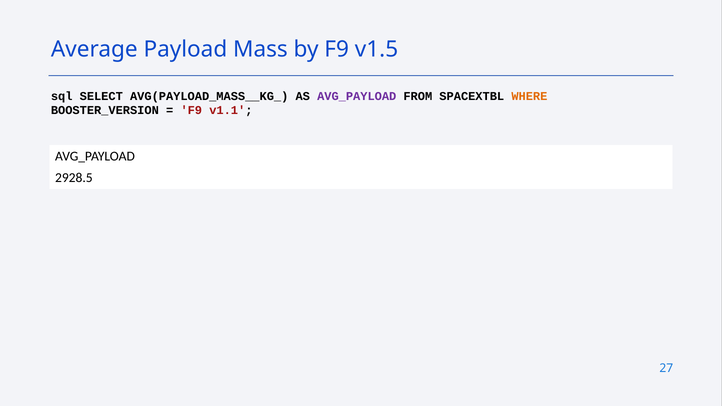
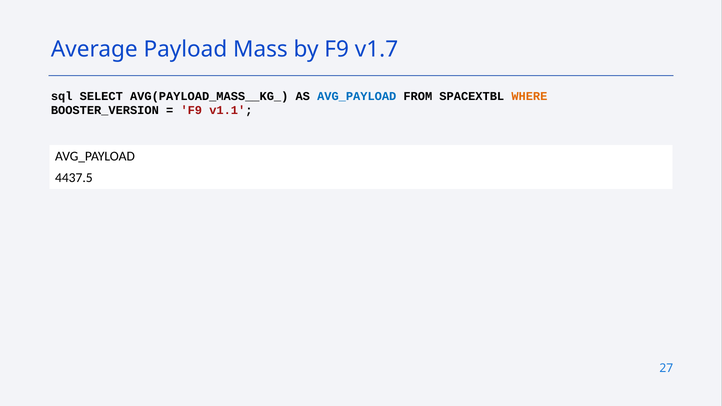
v1.5: v1.5 -> v1.7 (377, 49)
AVG_PAYLOAD colour: purple -> blue (357, 96)
2928.5: 2928.5 -> 4437.5 (74, 178)
